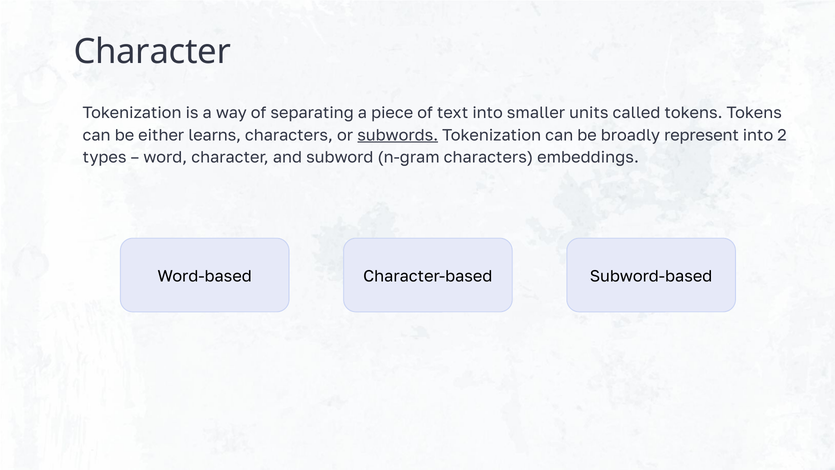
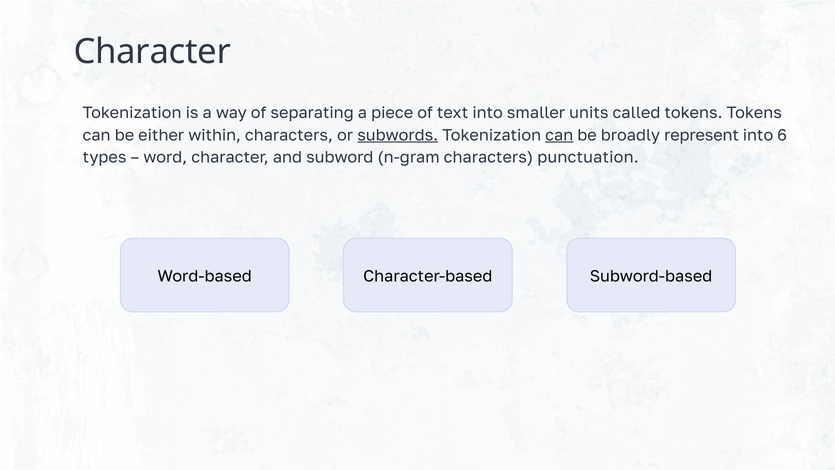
learns: learns -> within (215, 135)
can underline: none -> present (559, 135)
2: 2 -> 6 (782, 135)
embeddings: embeddings -> punctuation (588, 157)
